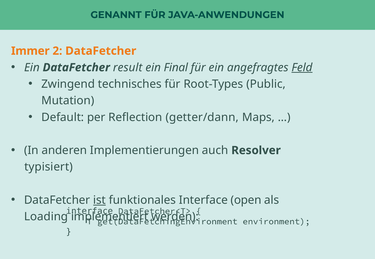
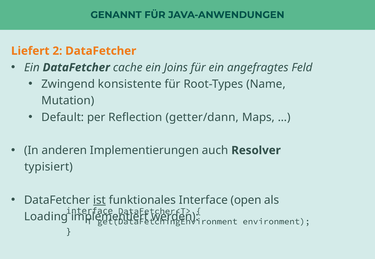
Immer: Immer -> Liefert (30, 51)
result: result -> cache (128, 68)
Final: Final -> Joins (176, 68)
Feld underline: present -> none (302, 68)
technisches: technisches -> konsistente (130, 84)
Public: Public -> Name (266, 84)
